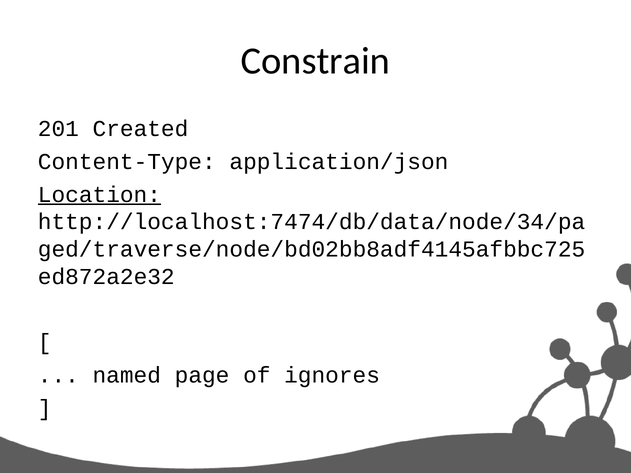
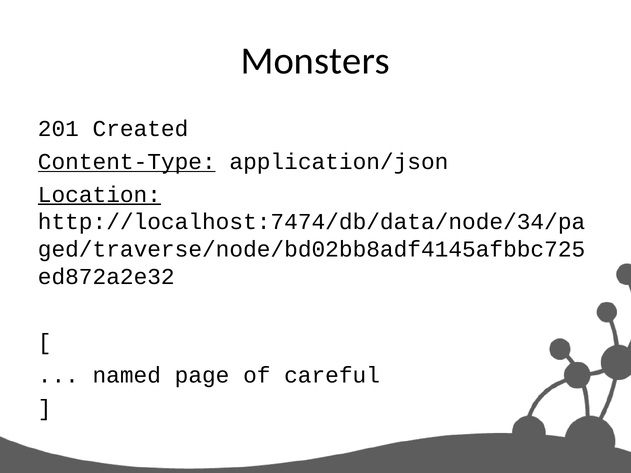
Constrain: Constrain -> Monsters (315, 61)
Content-Type underline: none -> present (127, 162)
ignores: ignores -> careful (332, 376)
